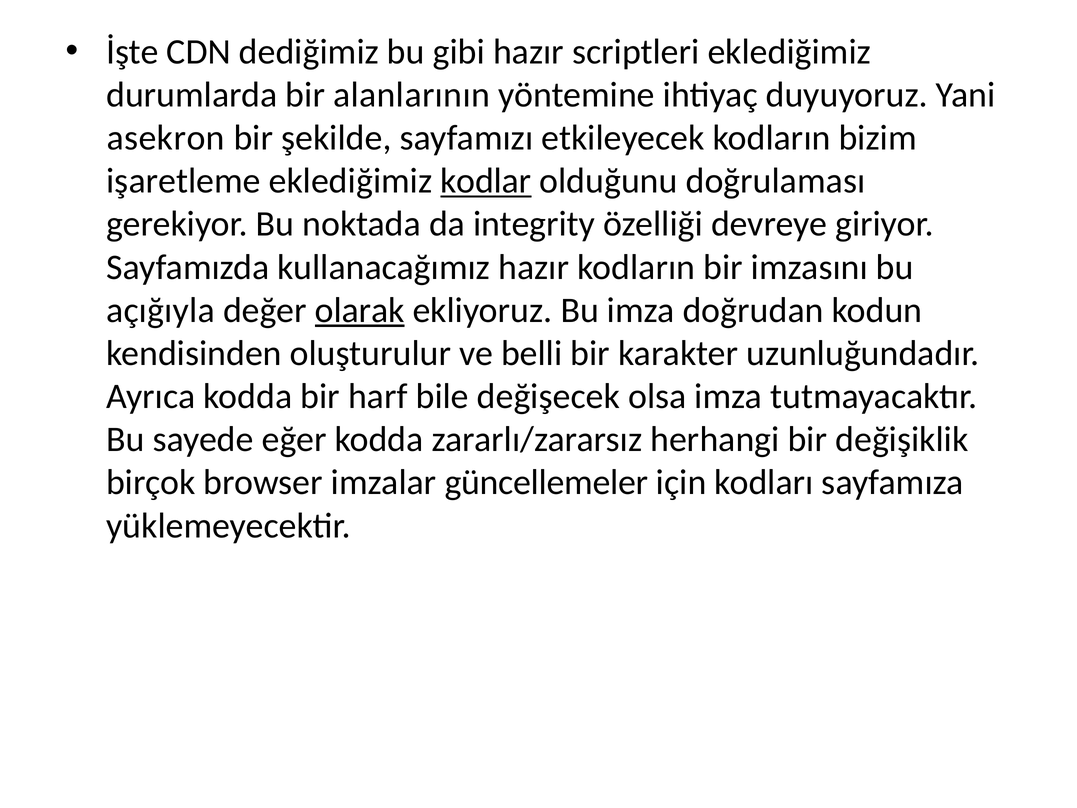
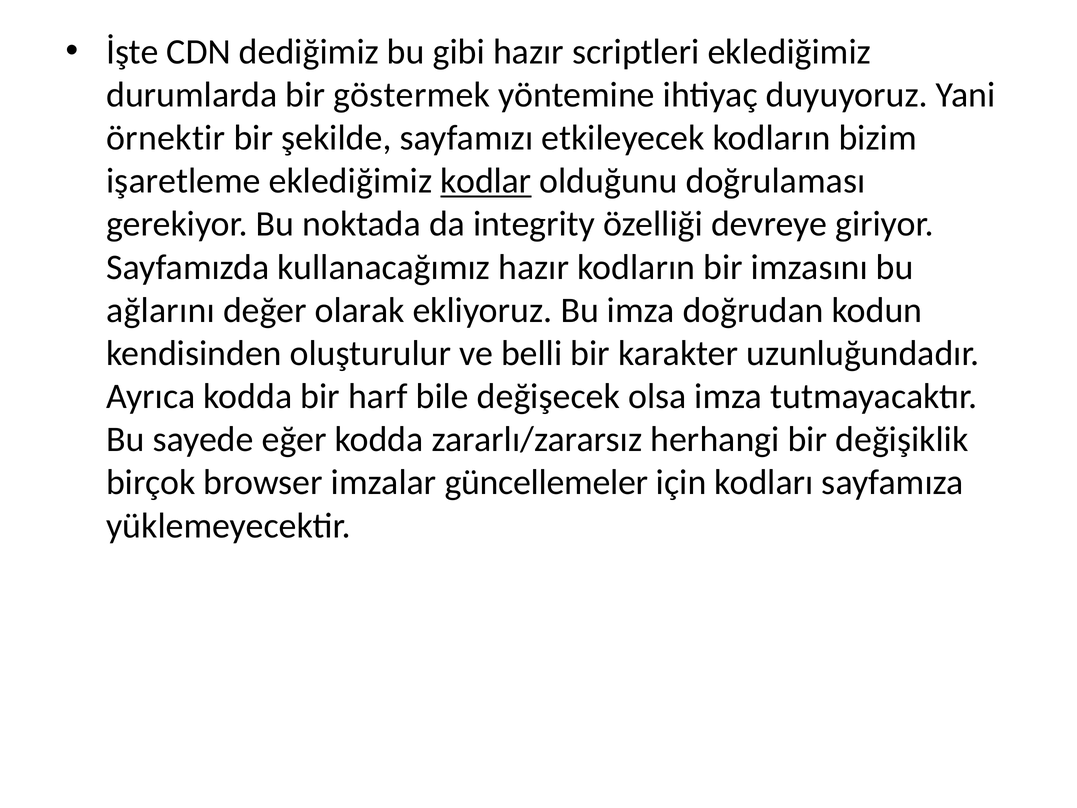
alanlarının: alanlarının -> göstermek (412, 95)
asekron: asekron -> örnektir (166, 138)
açığıyla: açığıyla -> ağlarını (161, 310)
olarak underline: present -> none (360, 310)
